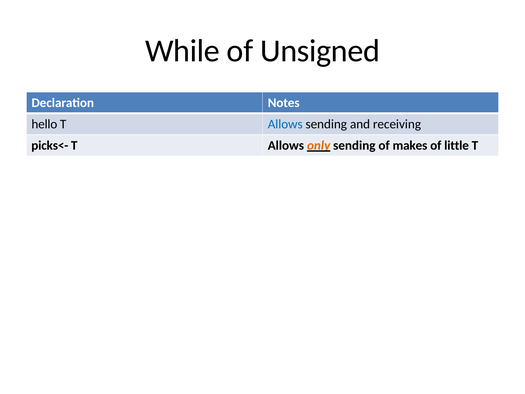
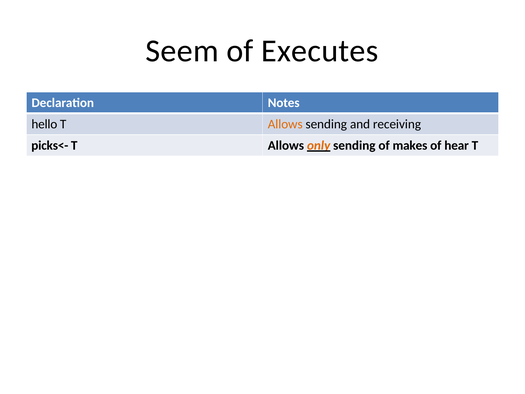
While: While -> Seem (182, 51)
Unsigned: Unsigned -> Executes (320, 51)
Allows colour: blue -> orange (285, 124)
little: little -> hear (457, 145)
